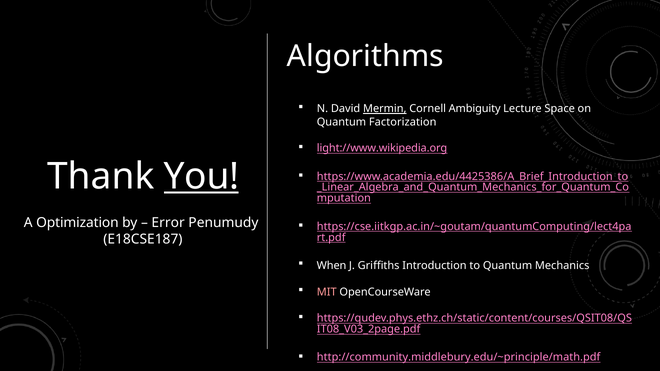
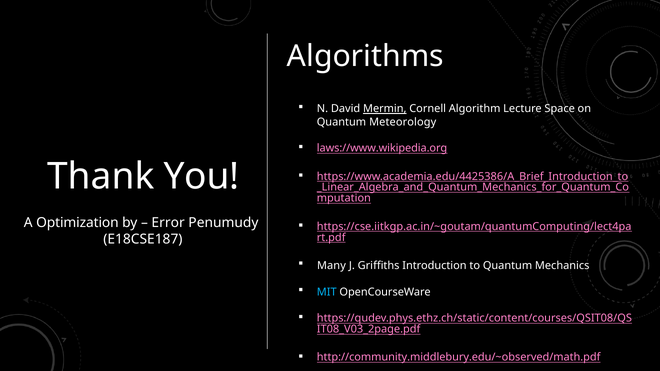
Ambiguity: Ambiguity -> Algorithm (475, 109)
Factorization: Factorization -> Meteorology (403, 122)
light://www.wikipedia.org: light://www.wikipedia.org -> laws://www.wikipedia.org (382, 148)
You underline: present -> none (201, 177)
When: When -> Many (331, 266)
MIT colour: pink -> light blue (327, 292)
http://community.middlebury.edu/~principle/math.pdf: http://community.middlebury.edu/~principle/math.pdf -> http://community.middlebury.edu/~observed/math.pdf (459, 358)
